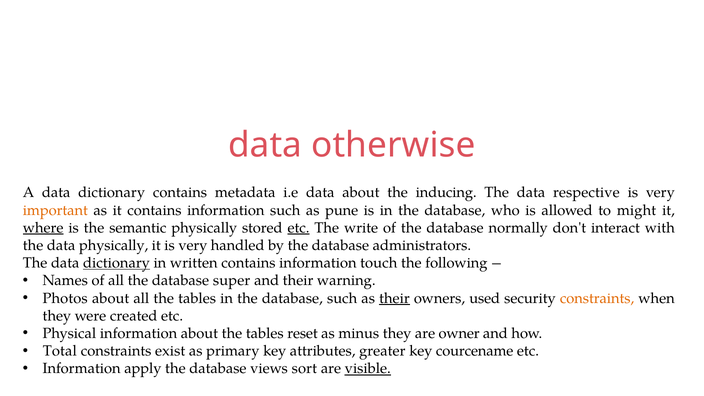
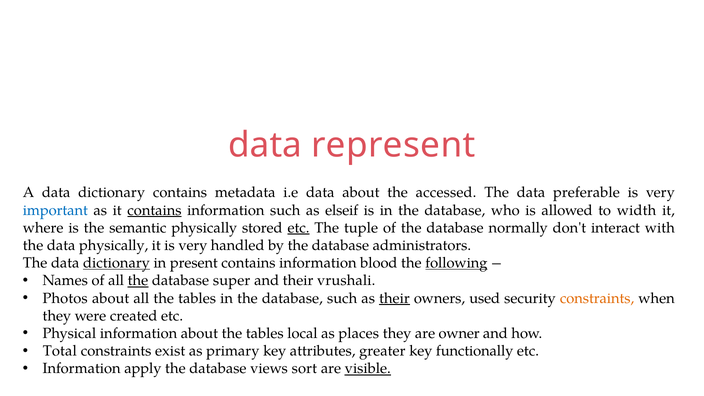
otherwise: otherwise -> represent (393, 145)
inducing: inducing -> accessed (446, 193)
respective: respective -> preferable (586, 193)
important colour: orange -> blue (55, 210)
contains underline: none -> present (154, 210)
pune: pune -> elseif (342, 210)
might: might -> width (637, 210)
where underline: present -> none (43, 228)
write: write -> tuple (361, 228)
written: written -> present (194, 263)
touch: touch -> blood (379, 263)
following underline: none -> present (456, 263)
the underline: none -> present (138, 281)
warning: warning -> vrushali (346, 281)
reset: reset -> local (302, 333)
minus: minus -> places (359, 333)
courcename: courcename -> functionally (475, 351)
